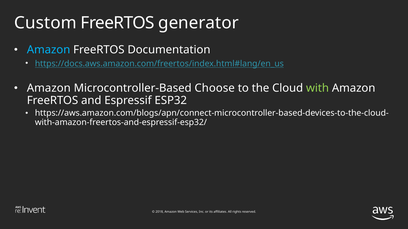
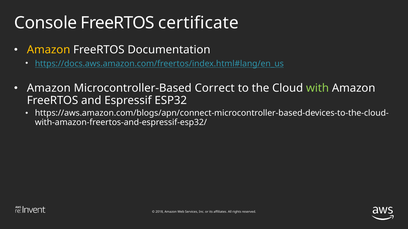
Custom: Custom -> Console (46, 23)
generator: generator -> certificate (198, 23)
Amazon colour: light blue -> yellow (49, 50)
Choose: Choose -> Correct (215, 88)
